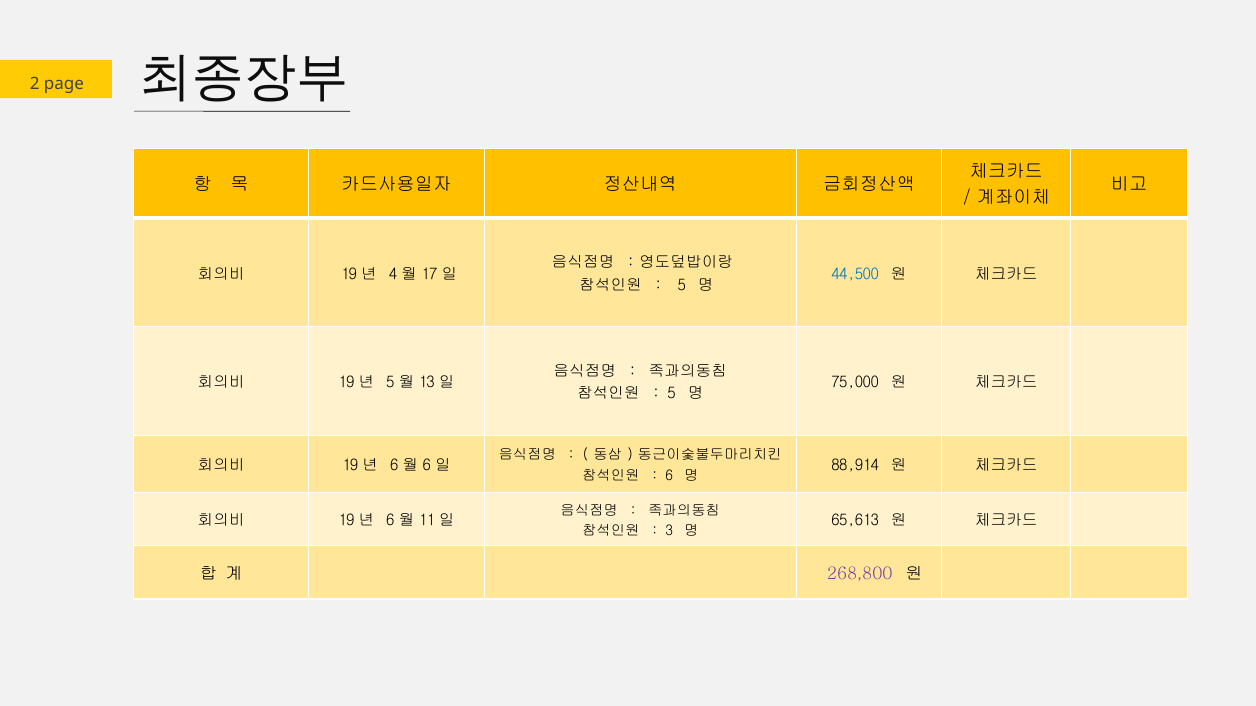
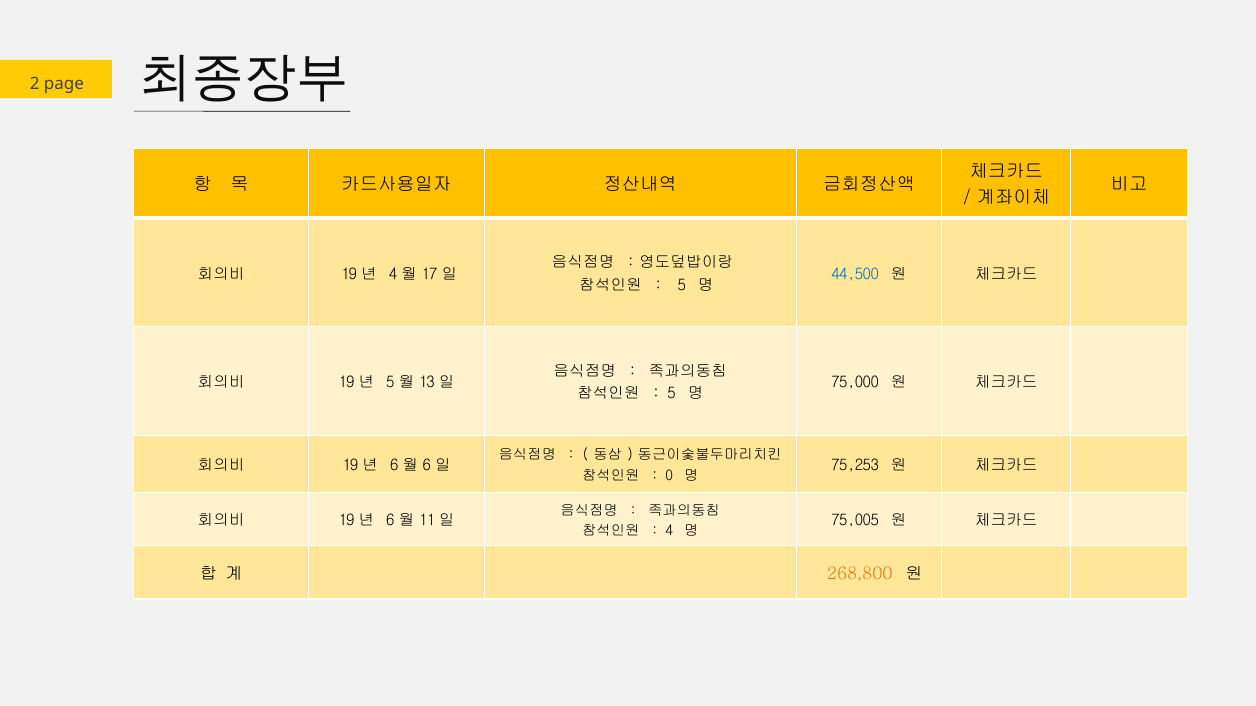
88,914: 88,914 -> 75,253 (855, 466)
6: 6 -> 0 (669, 476)
65,613: 65,613 -> 75,005 (855, 521)
3: 3 -> 4 (669, 531)
268,800 colour: purple -> orange (860, 574)
